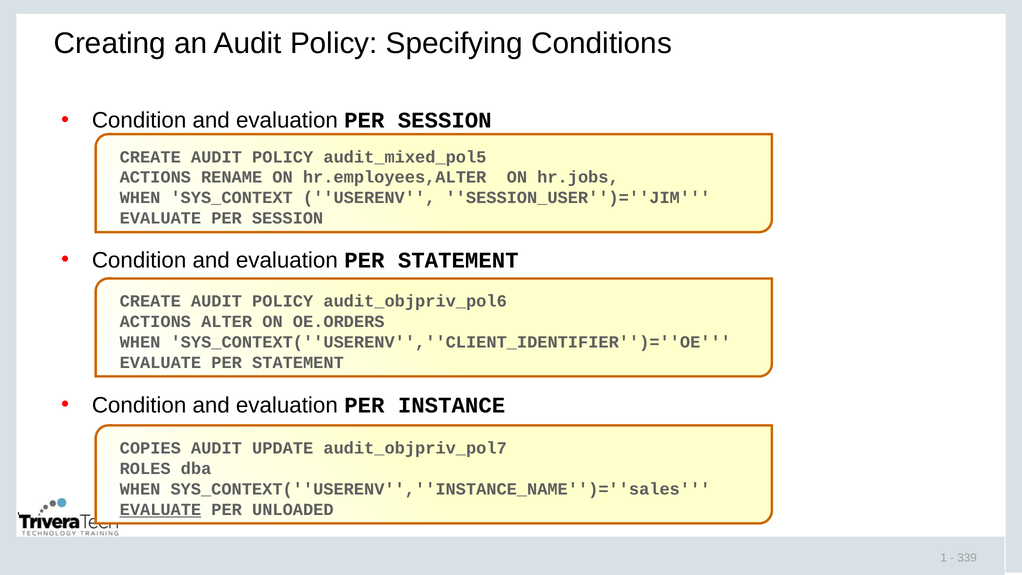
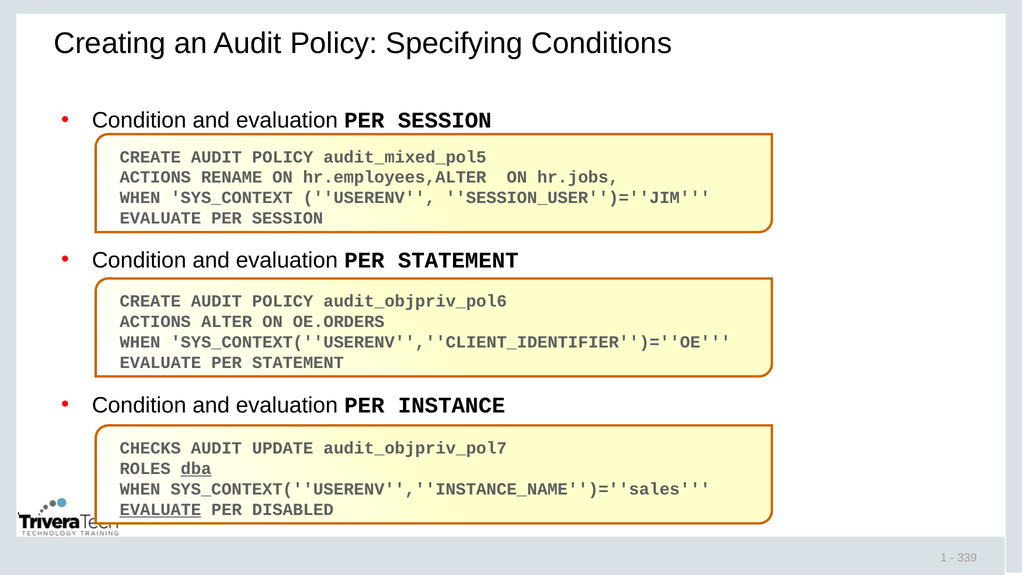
COPIES: COPIES -> CHECKS (150, 448)
dba underline: none -> present (196, 469)
UNLOADED: UNLOADED -> DISABLED (293, 510)
